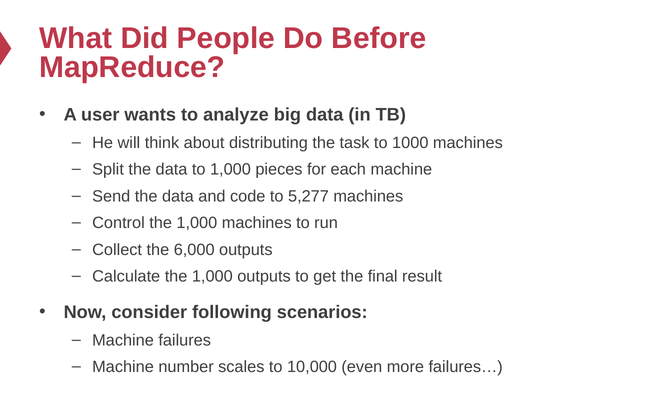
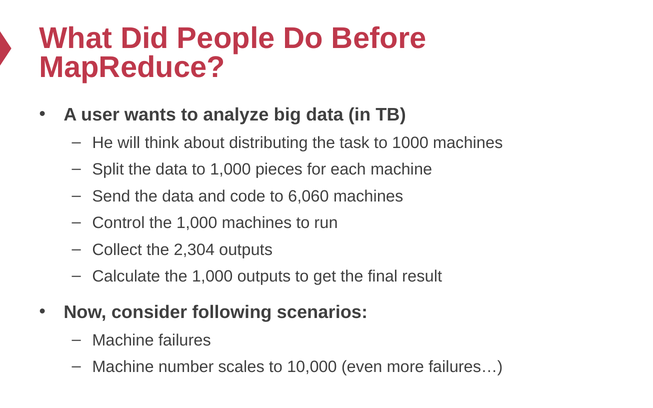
5,277: 5,277 -> 6,060 (308, 196)
6,000: 6,000 -> 2,304 (194, 250)
